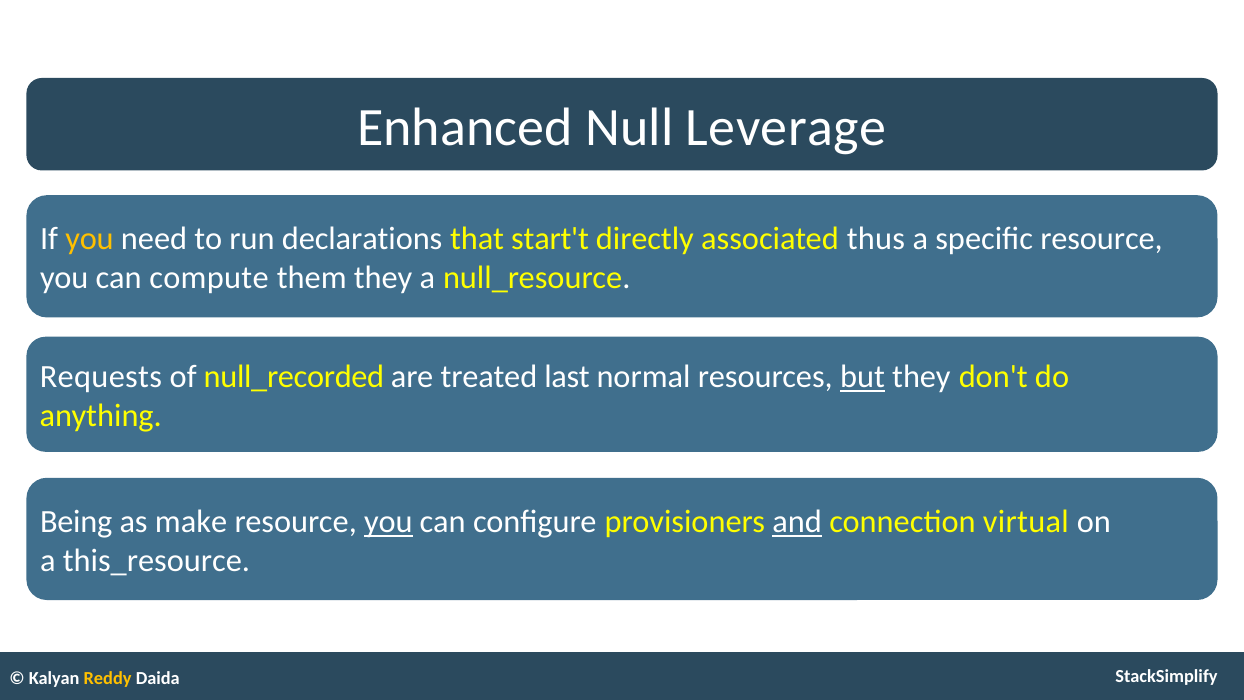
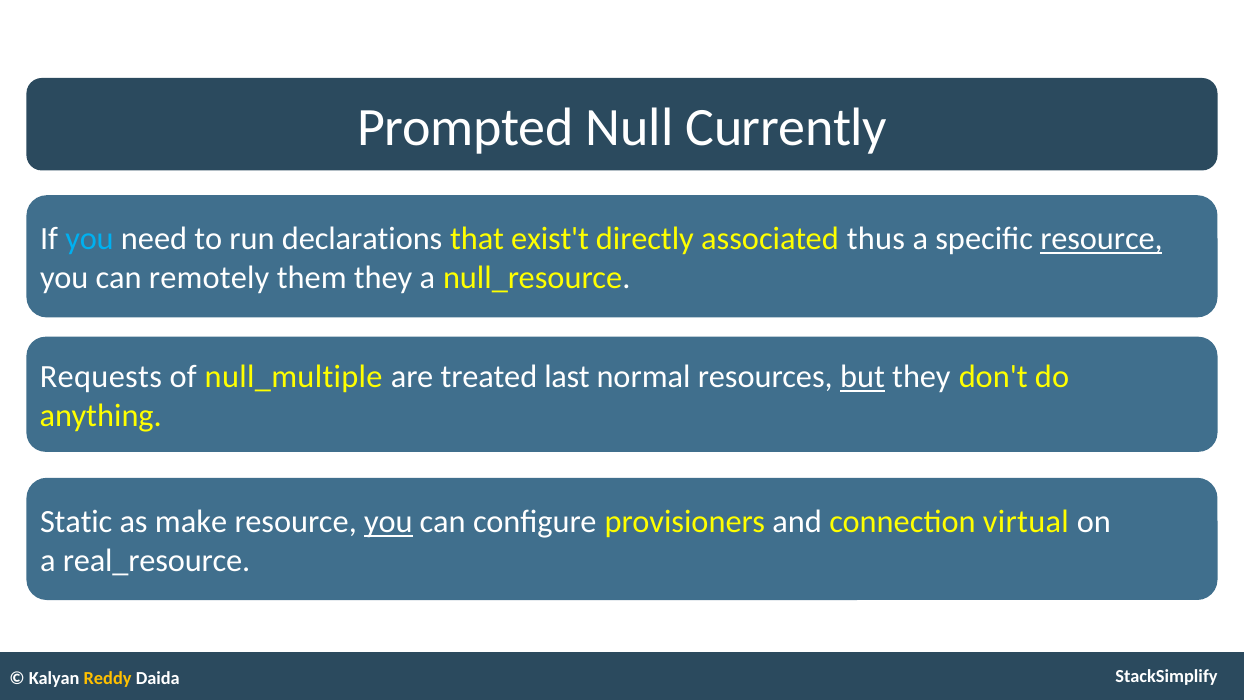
Enhanced: Enhanced -> Prompted (465, 128)
Leverage: Leverage -> Currently (786, 128)
you colour: yellow -> light blue (89, 239)
start't: start't -> exist't (550, 239)
resource underline: none -> present (1101, 239)
compute: compute -> remotely (209, 278)
null_recorded: null_recorded -> null_multiple (294, 377)
Being: Being -> Static (76, 522)
and underline: present -> none (797, 522)
this_resource: this_resource -> real_resource (157, 560)
